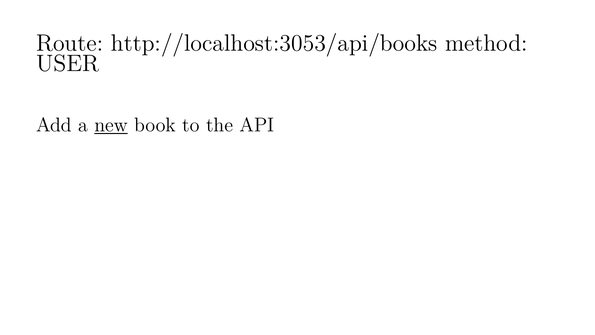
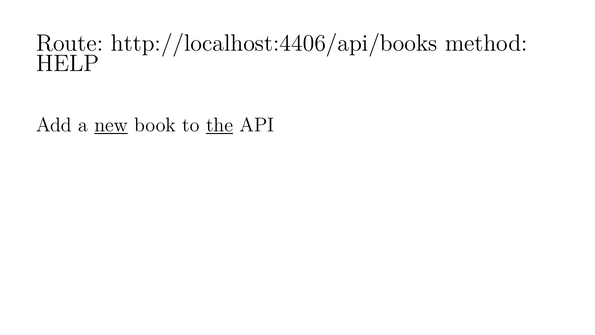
http://localhost:3053/api/books: http://localhost:3053/api/books -> http://localhost:4406/api/books (274, 43)
USER: USER -> HELP (68, 63)
the underline: none -> present (220, 125)
